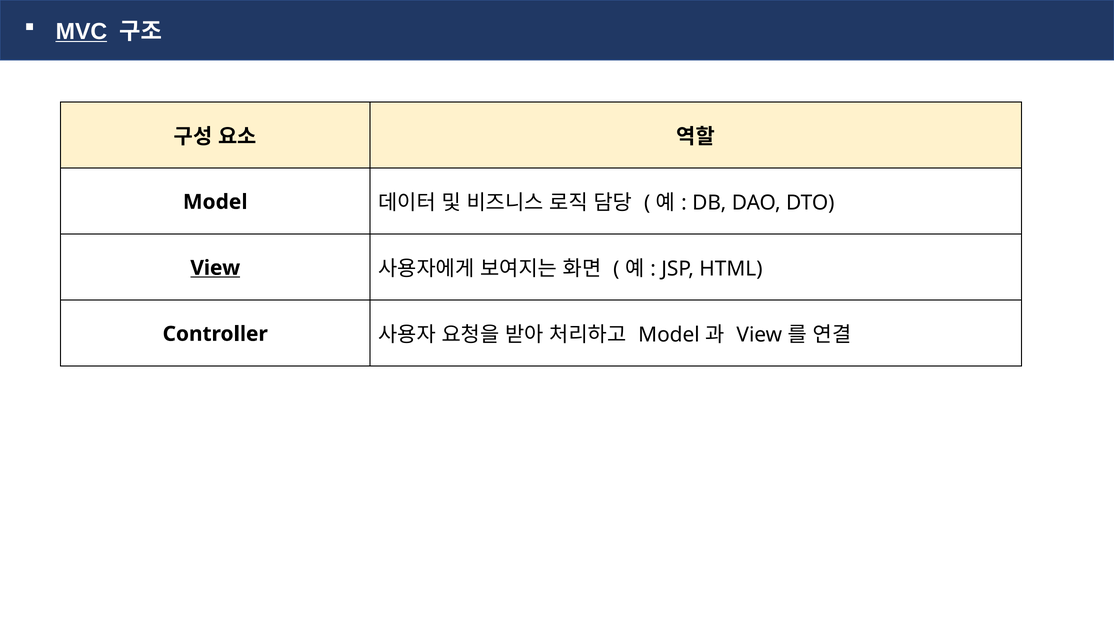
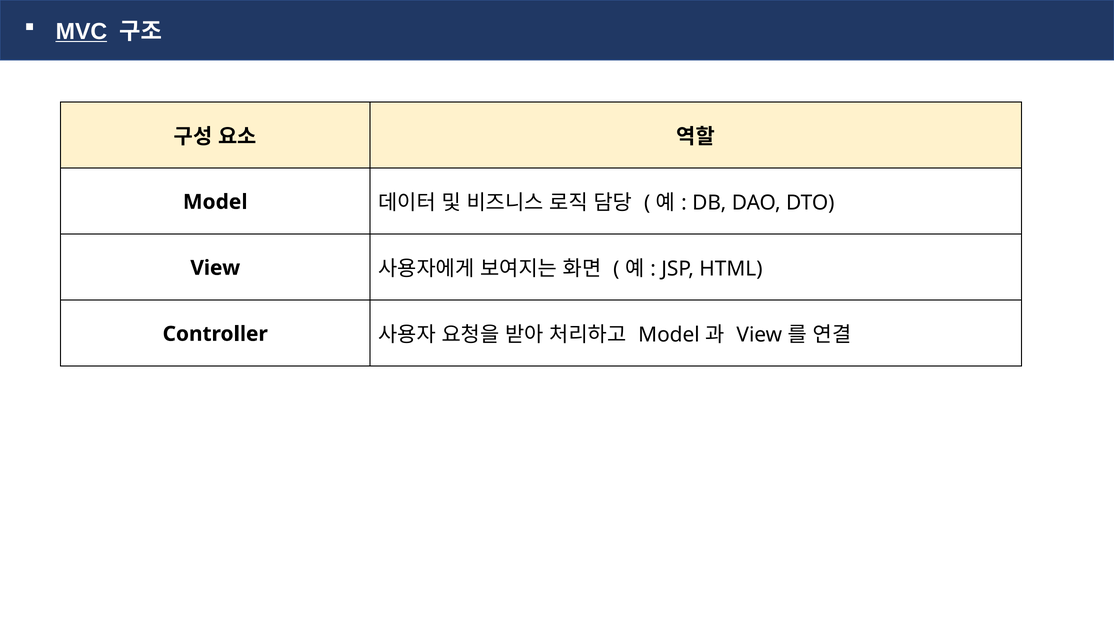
View underline: present -> none (215, 268)
